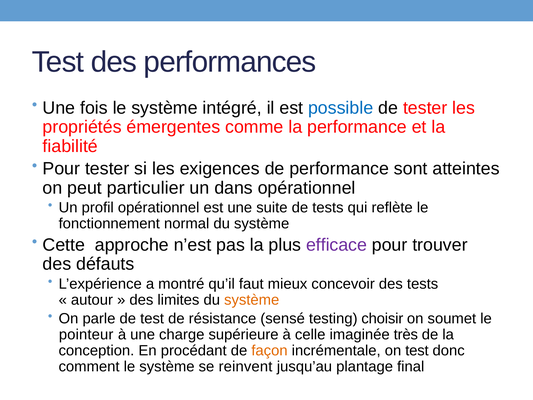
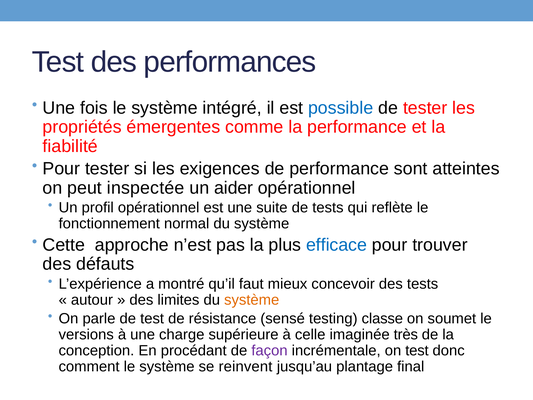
particulier: particulier -> inspectée (146, 188)
dans: dans -> aider (234, 188)
efficace colour: purple -> blue (337, 245)
choisir: choisir -> classe (382, 318)
pointeur: pointeur -> versions (86, 334)
façon colour: orange -> purple (269, 350)
